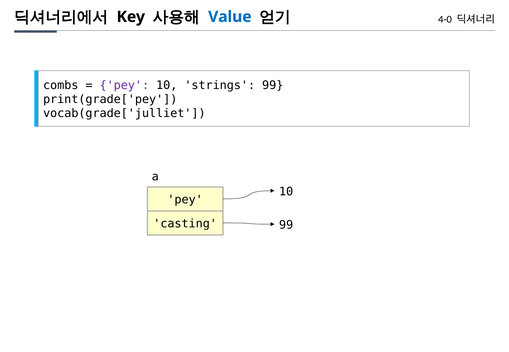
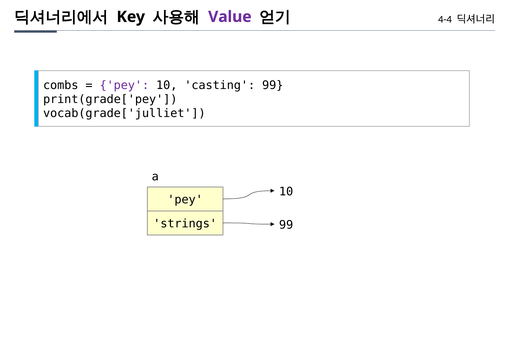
Value colour: blue -> purple (230, 17)
4-0: 4-0 -> 4-4 (445, 19)
strings: strings -> casting (220, 85)
casting: casting -> strings (185, 224)
